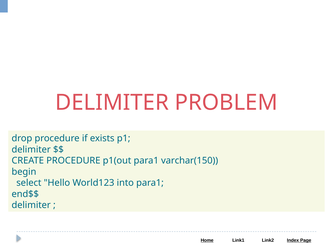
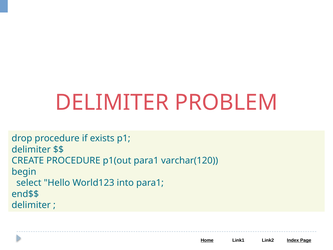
varchar(150: varchar(150 -> varchar(120 (190, 160)
